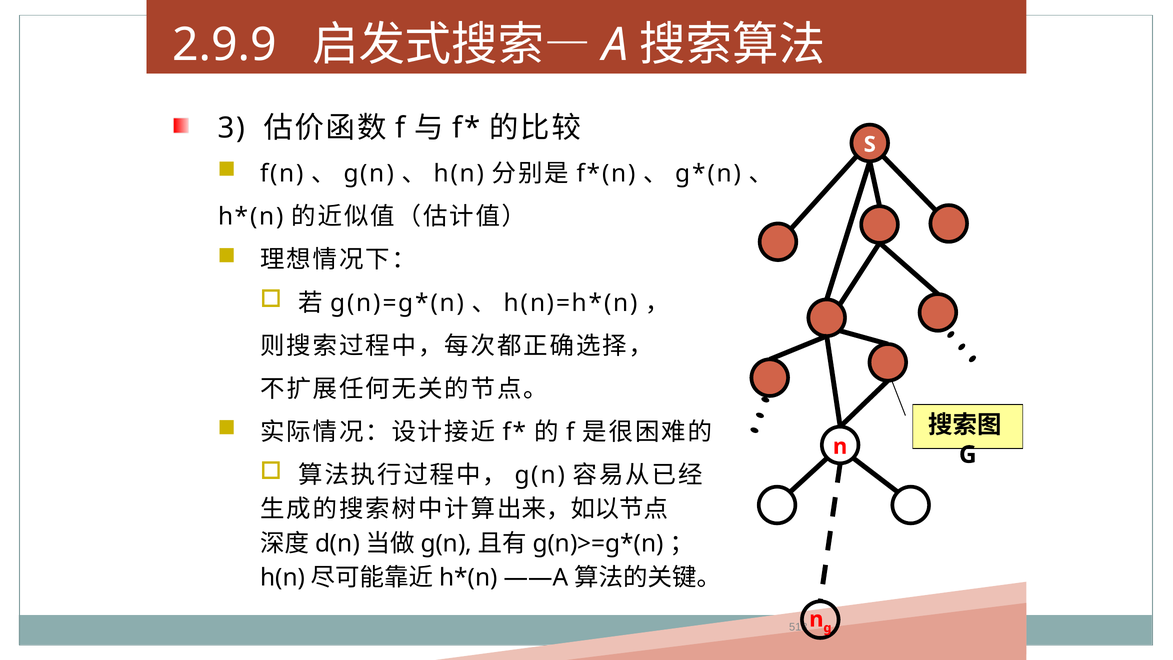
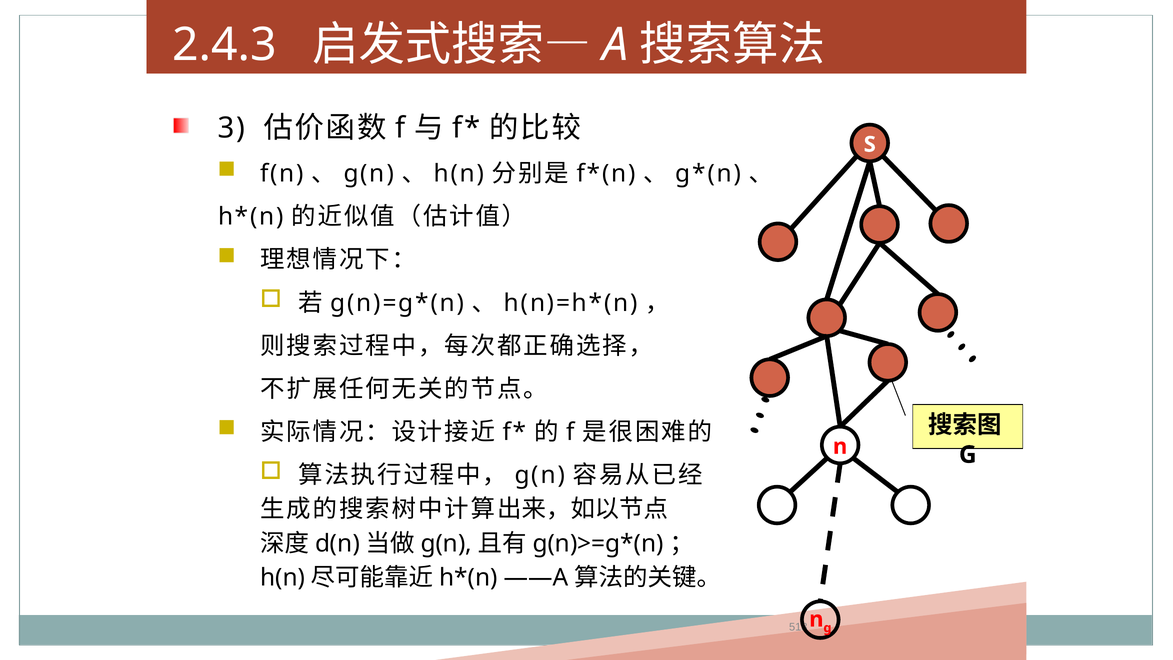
2.9.9: 2.9.9 -> 2.4.3 (224, 45)
